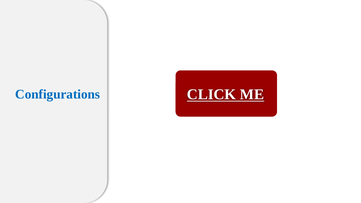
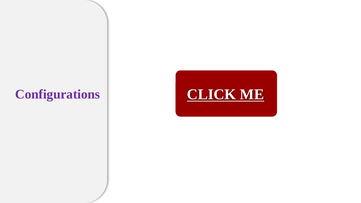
Configurations colour: blue -> purple (58, 94)
